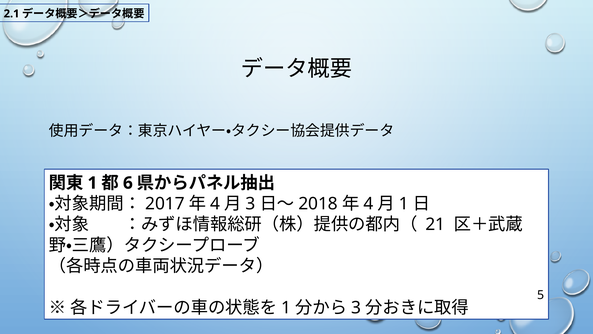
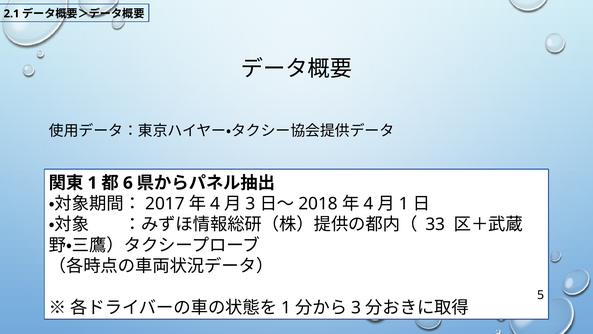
21: 21 -> 33 (435, 224)
